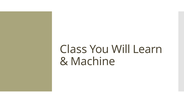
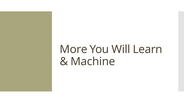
Class: Class -> More (73, 50)
